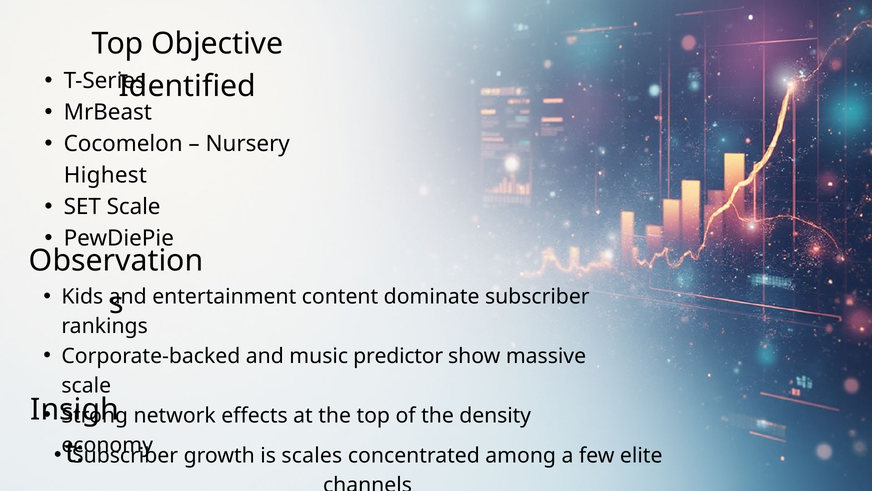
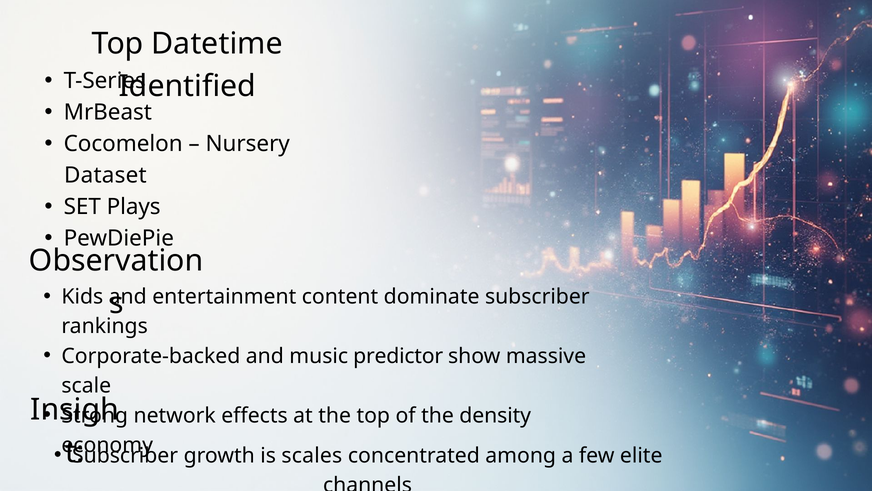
Objective: Objective -> Datetime (217, 44)
Highest: Highest -> Dataset (105, 175)
SET Scale: Scale -> Plays (134, 207)
